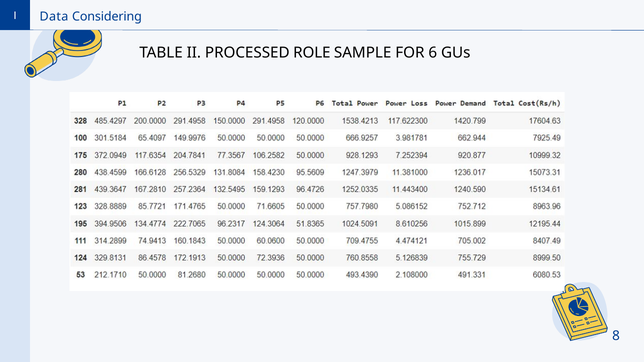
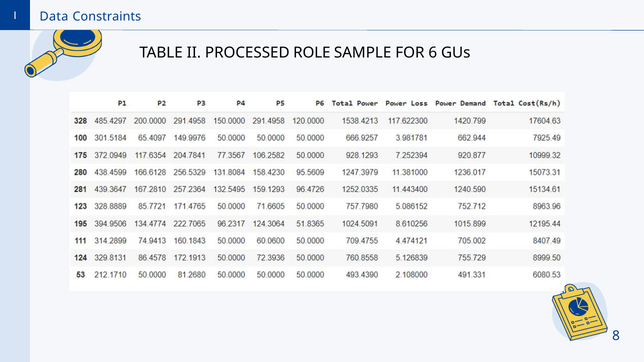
Considering: Considering -> Constraints (107, 17)
